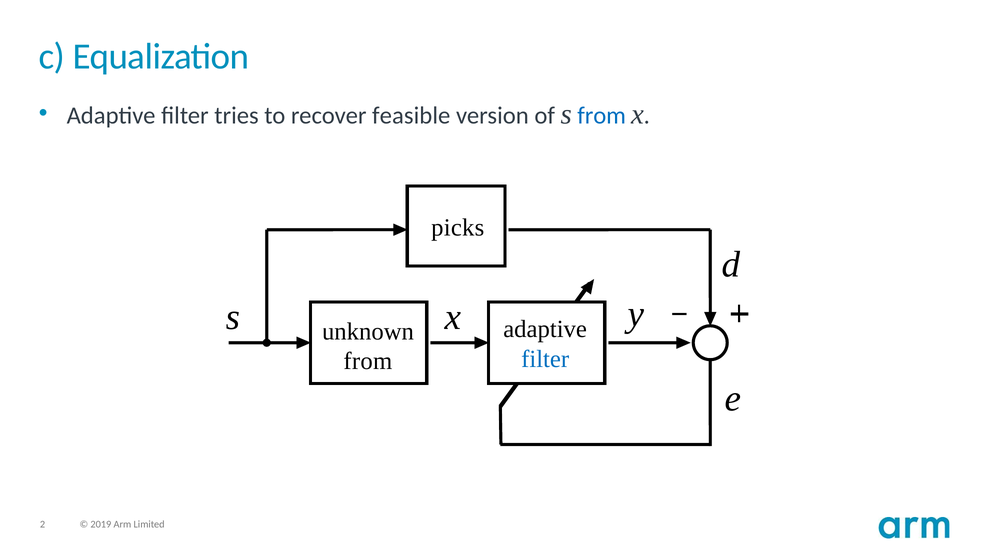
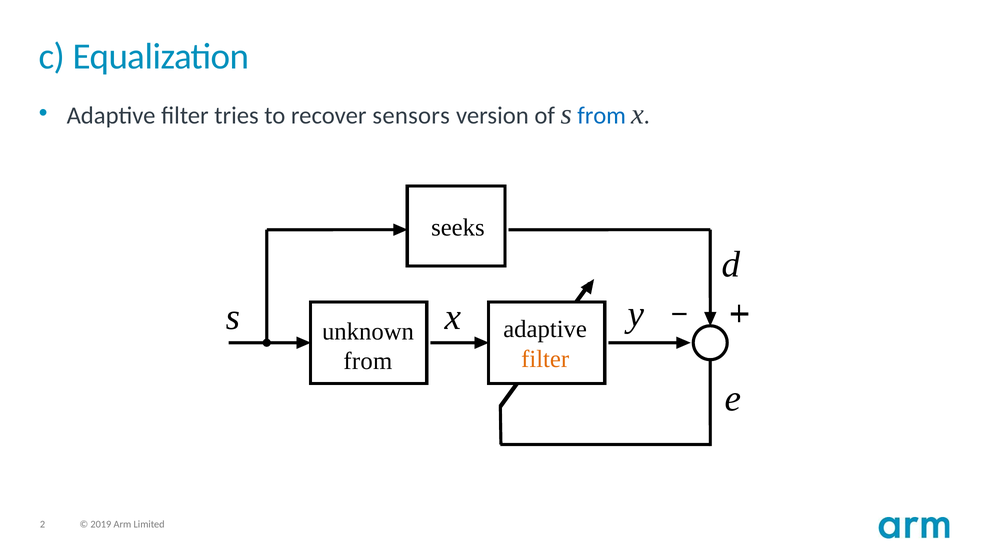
feasible: feasible -> sensors (411, 116)
picks: picks -> seeks (458, 228)
filter colour: blue -> orange (545, 359)
